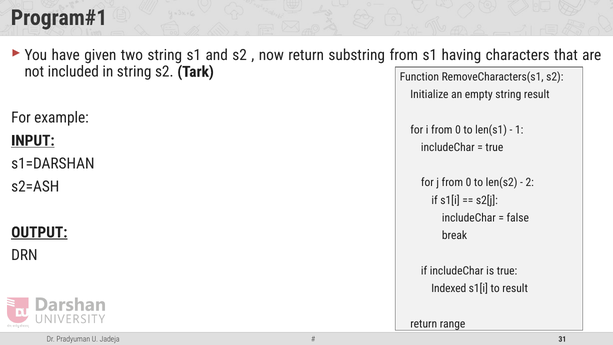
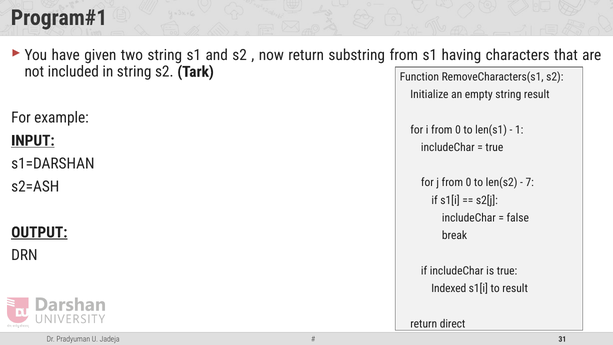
2: 2 -> 7 (530, 183)
range: range -> direct (453, 324)
